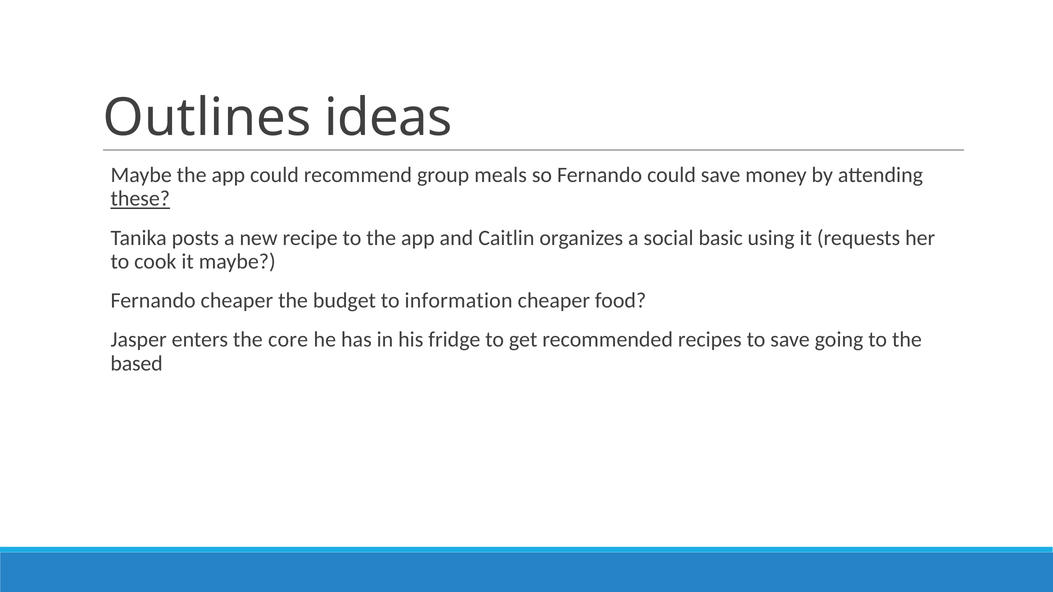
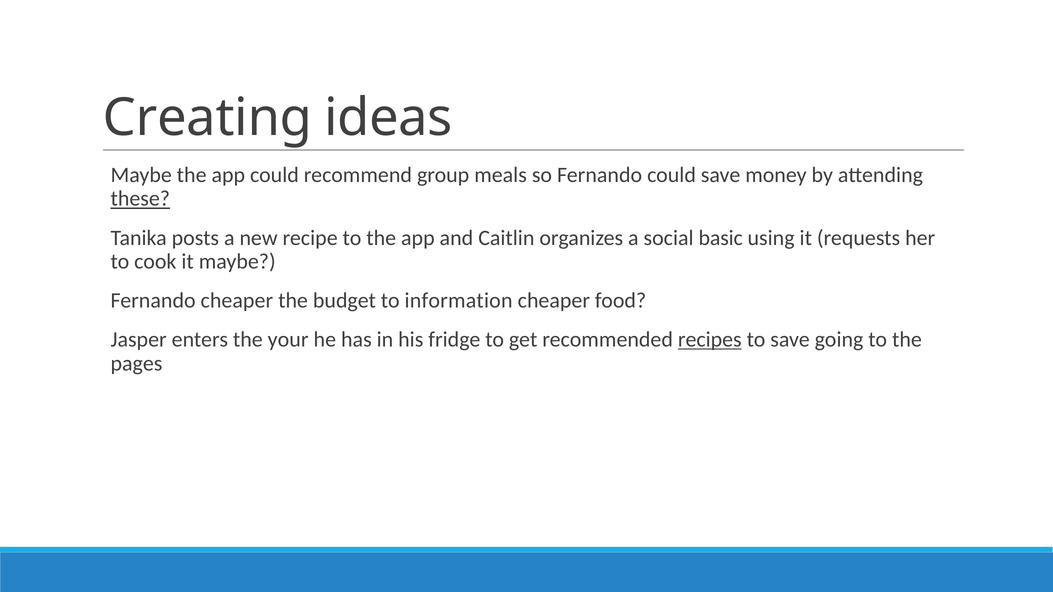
Outlines: Outlines -> Creating (207, 118)
core: core -> your (288, 340)
recipes underline: none -> present (710, 340)
based: based -> pages (136, 364)
